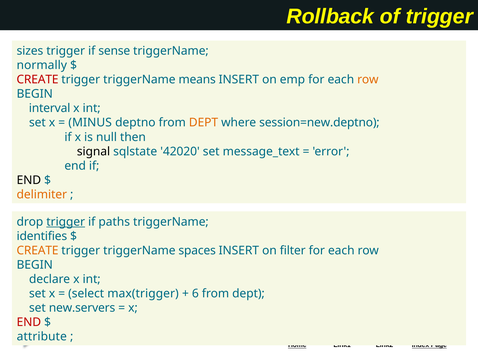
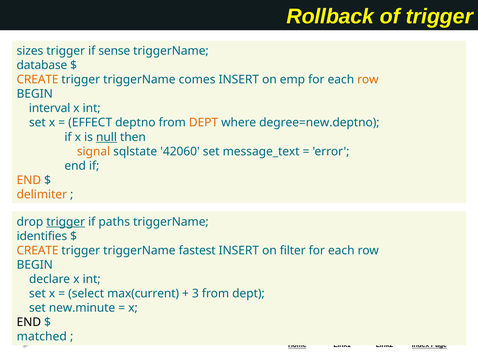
normally: normally -> database (42, 65)
CREATE colour: red -> orange (38, 80)
means: means -> comes (197, 80)
MINUS: MINUS -> EFFECT (90, 123)
session=new.deptno: session=new.deptno -> degree=new.deptno (319, 123)
null underline: none -> present (106, 137)
signal colour: black -> orange (93, 151)
42020: 42020 -> 42060 (180, 151)
END colour: black -> orange (29, 180)
spaces: spaces -> fastest (197, 250)
max(trigger: max(trigger -> max(current (143, 293)
6: 6 -> 3 (195, 293)
new.servers: new.servers -> new.minute (82, 307)
END colour: red -> black (29, 322)
attribute: attribute -> matched (42, 336)
